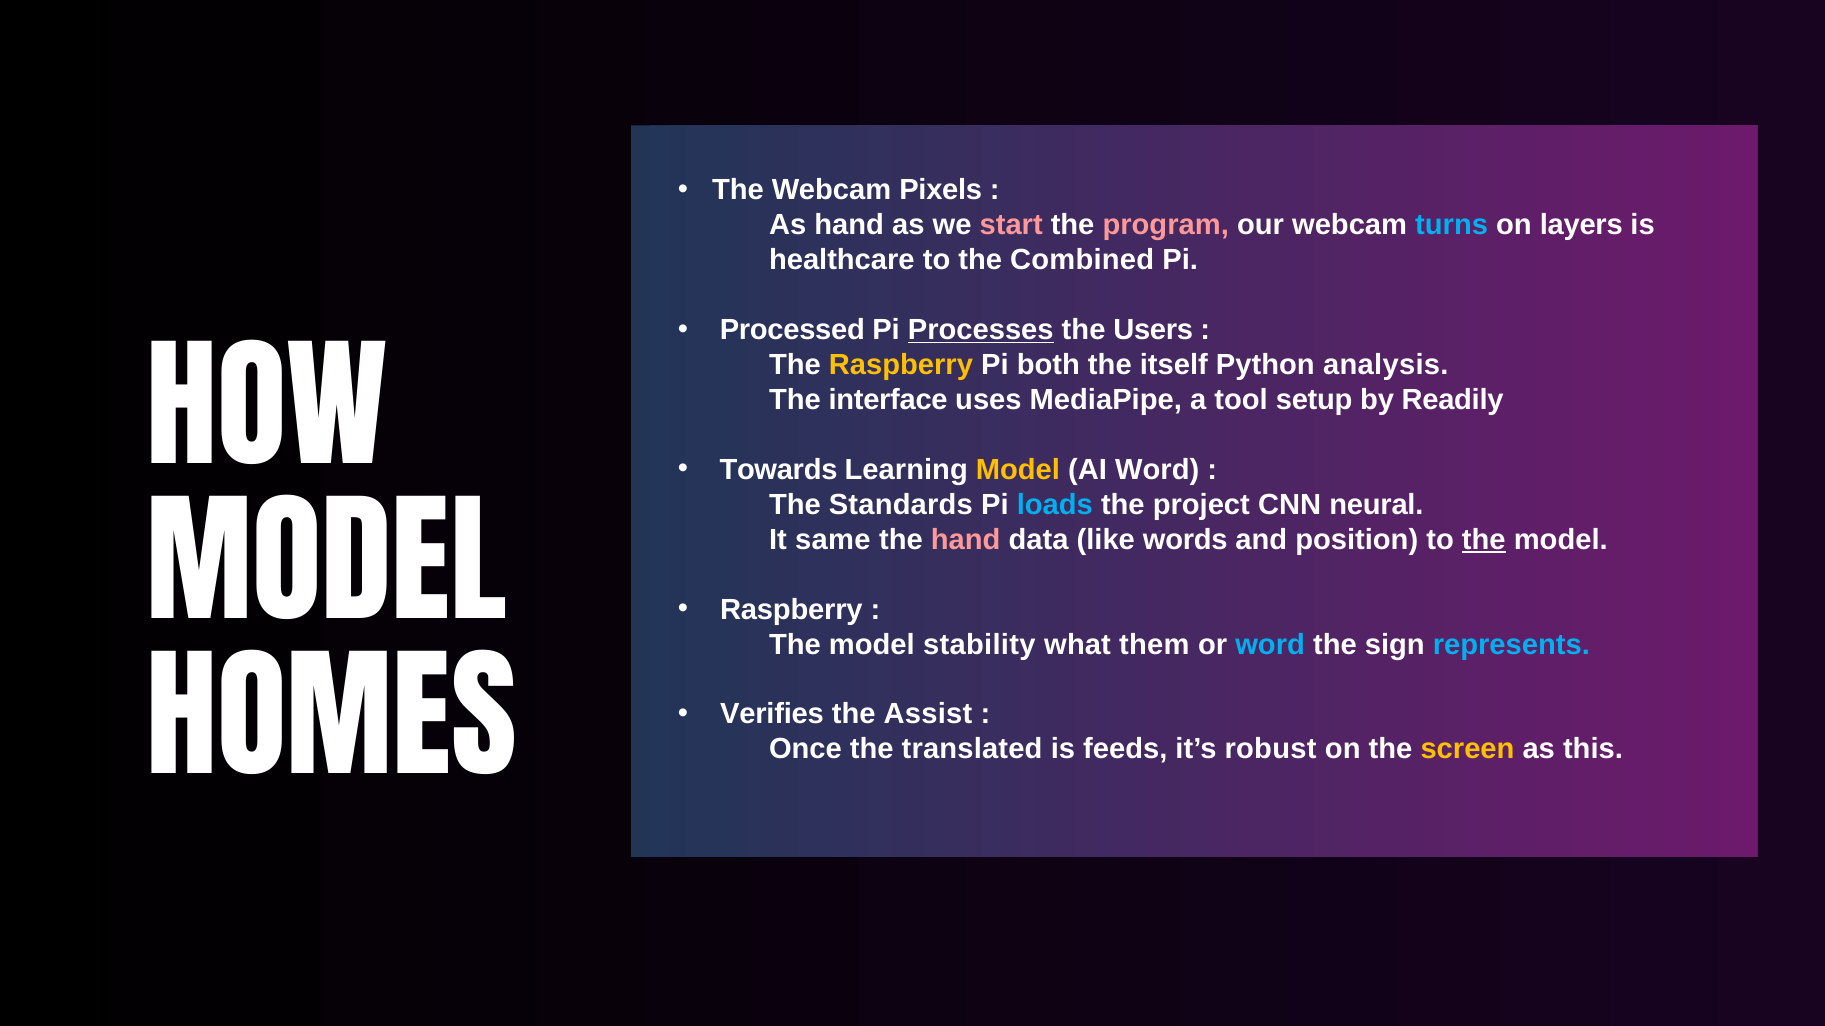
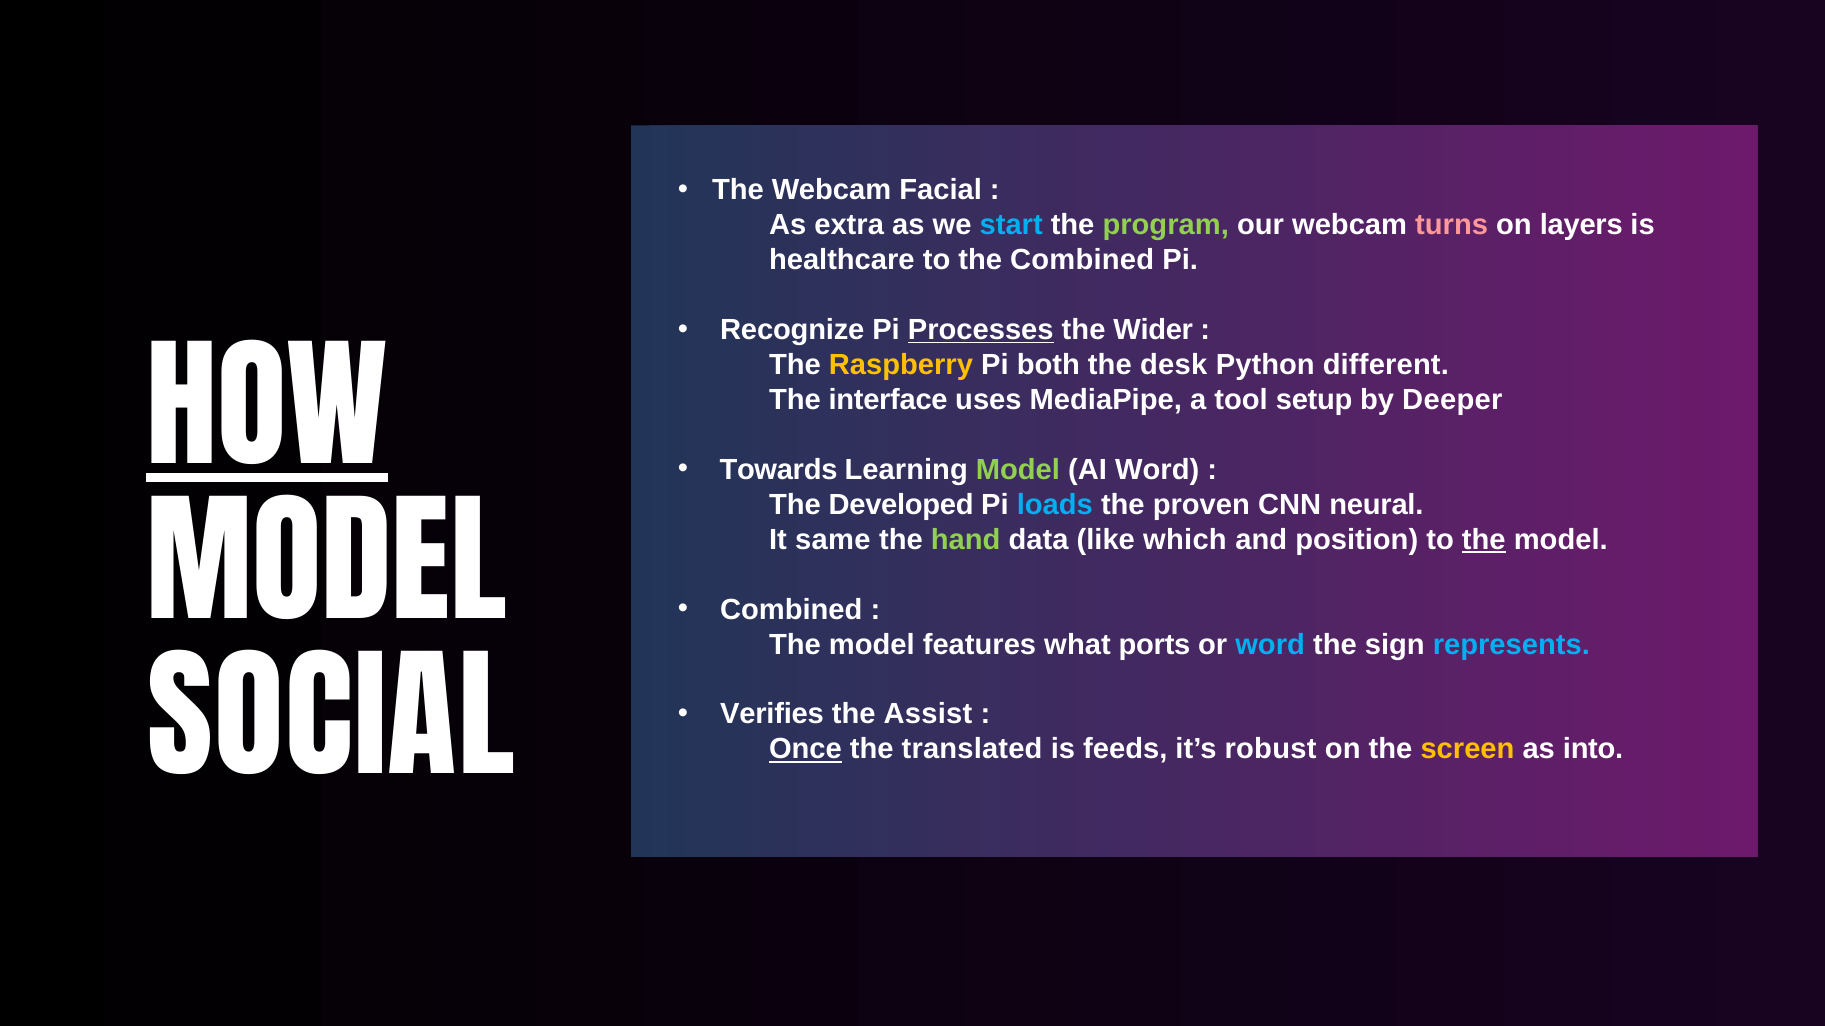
Pixels: Pixels -> Facial (941, 190)
As hand: hand -> extra (849, 225)
start colour: pink -> light blue (1011, 225)
program colour: pink -> light green (1166, 225)
turns colour: light blue -> pink (1452, 225)
Processed: Processed -> Recognize (792, 330)
Users: Users -> Wider (1153, 330)
itself: itself -> desk (1174, 365)
analysis: analysis -> different (1386, 365)
HOW underline: none -> present (267, 416)
Readily: Readily -> Deeper (1452, 400)
Model colour: yellow -> light green (1018, 470)
Standards: Standards -> Developed (901, 505)
project: project -> proven (1201, 505)
hand colour: pink -> light green (966, 540)
words: words -> which (1185, 540)
Raspberry: Raspberry -> Combined (791, 610)
stability: stability -> features (979, 645)
them: them -> ports (1155, 645)
HOMES: HOMES -> SOCIAL (331, 727)
Once underline: none -> present (805, 750)
this: this -> into (1593, 750)
